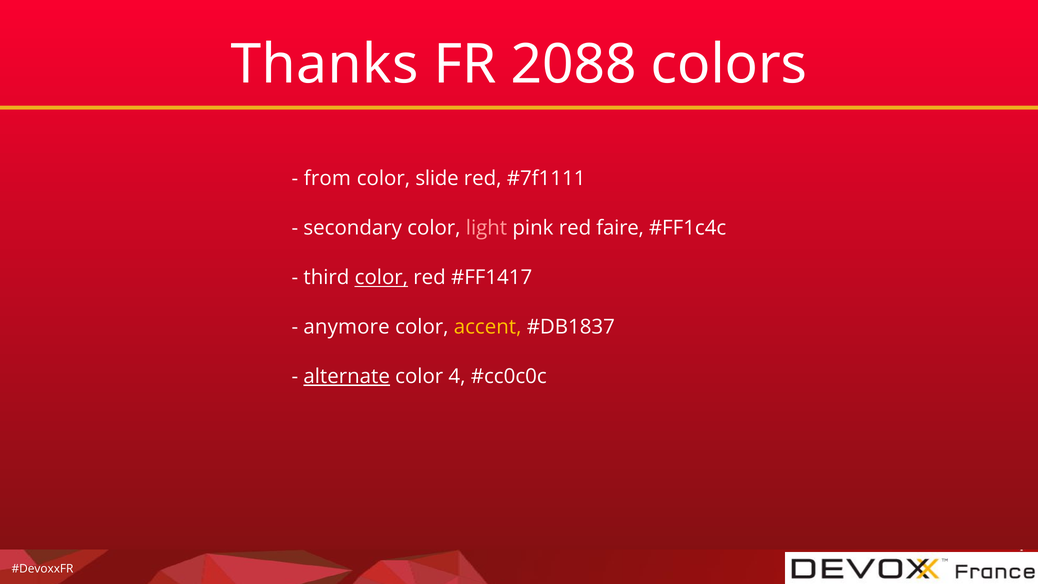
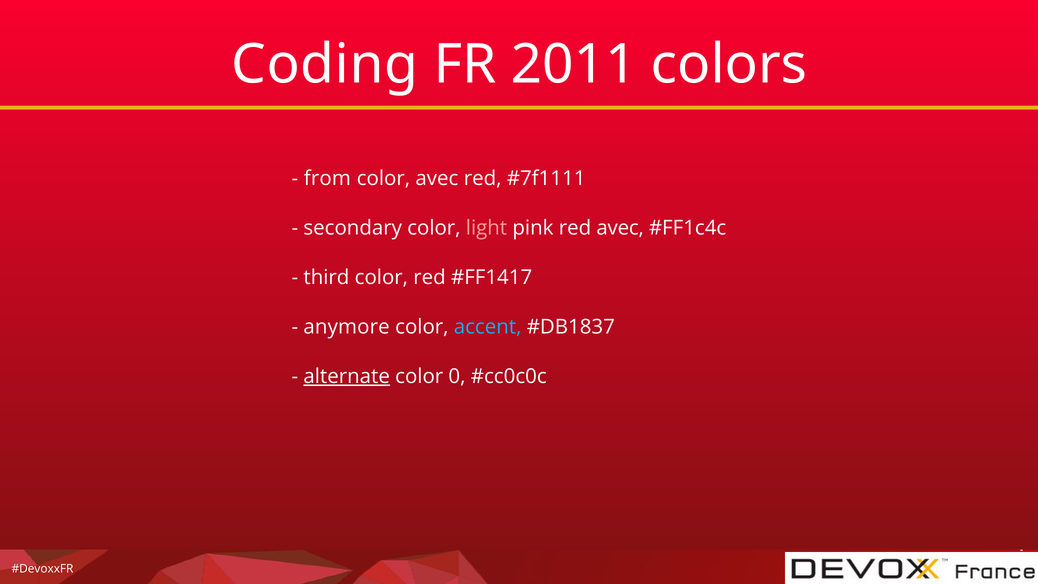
Thanks: Thanks -> Coding (325, 65)
2088: 2088 -> 2011 (574, 65)
color slide: slide -> avec (437, 179)
red faire: faire -> avec (620, 228)
color underline: present -> none (381, 278)
accent colour: yellow -> light blue (488, 327)
4: 4 -> 0 (457, 376)
